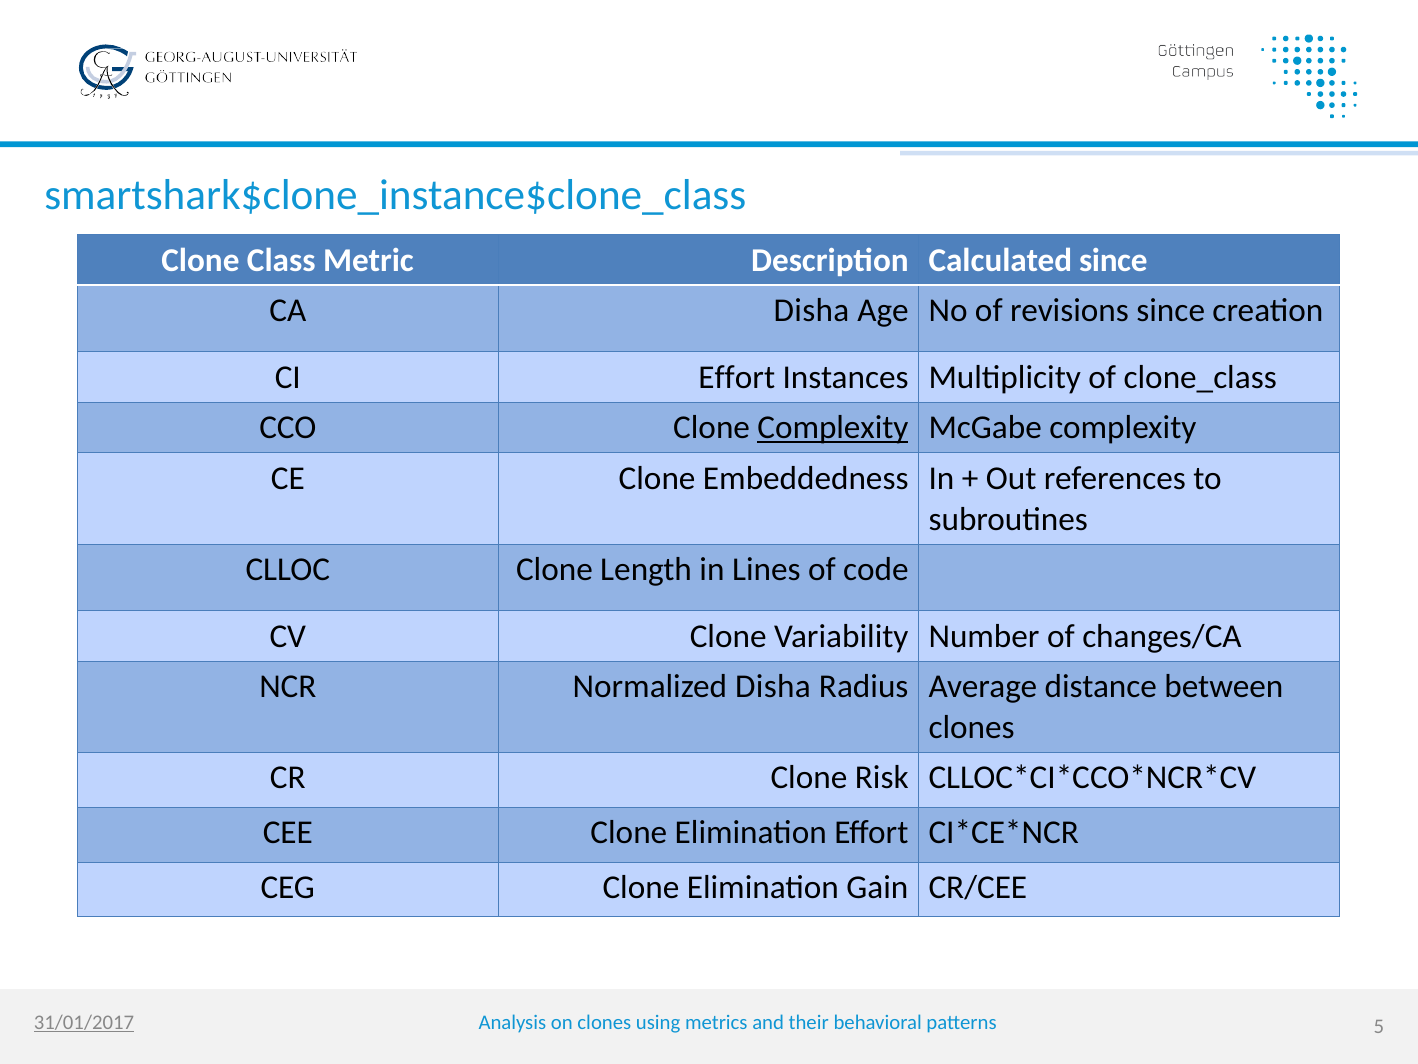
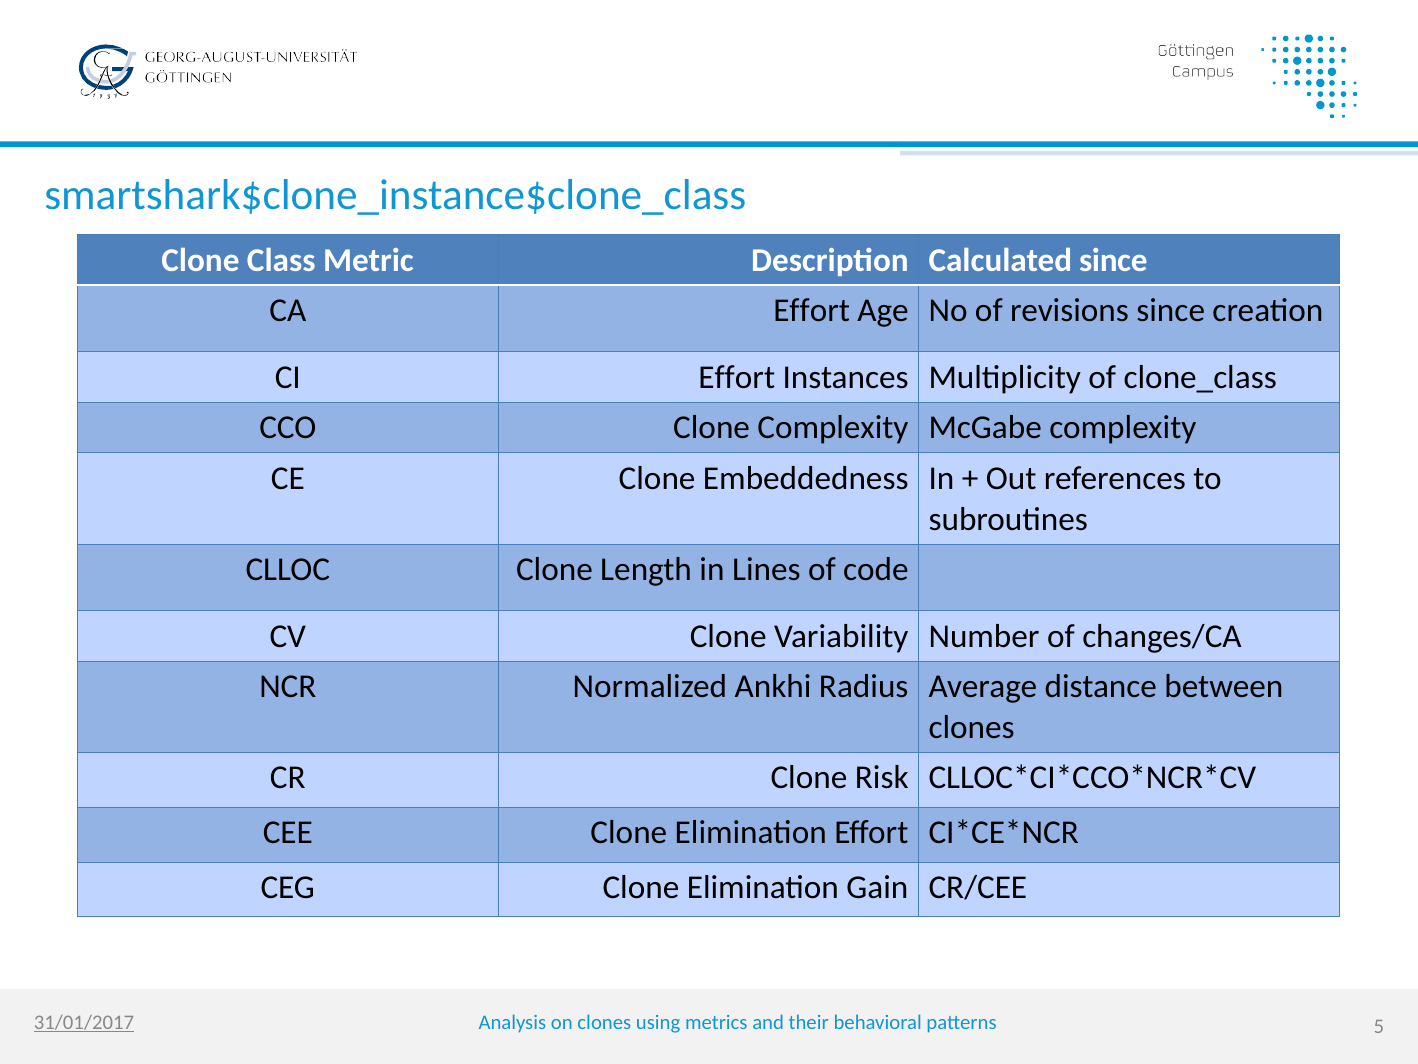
CA Disha: Disha -> Effort (812, 311)
Complexity underline: present -> none (833, 428)
Normalized Disha: Disha -> Ankhi (773, 686)
